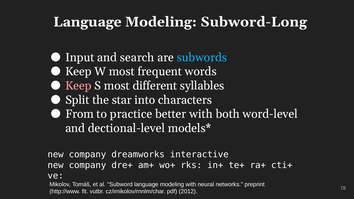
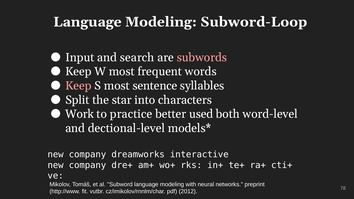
Subword-Long: Subword-Long -> Subword-Loop (254, 22)
subwords colour: light blue -> pink (202, 57)
different: different -> sentence (155, 86)
From: From -> Work (80, 114)
better with: with -> used (201, 114)
